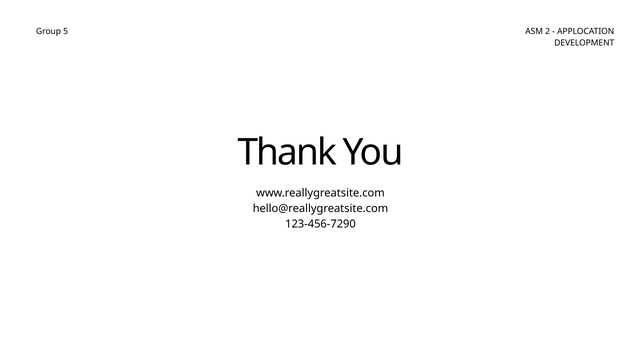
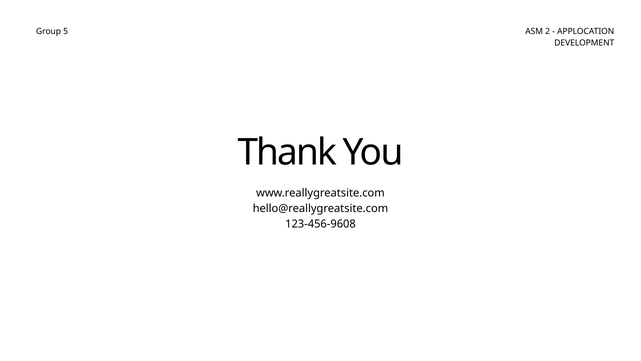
123-456-7290: 123-456-7290 -> 123-456-9608 (320, 224)
